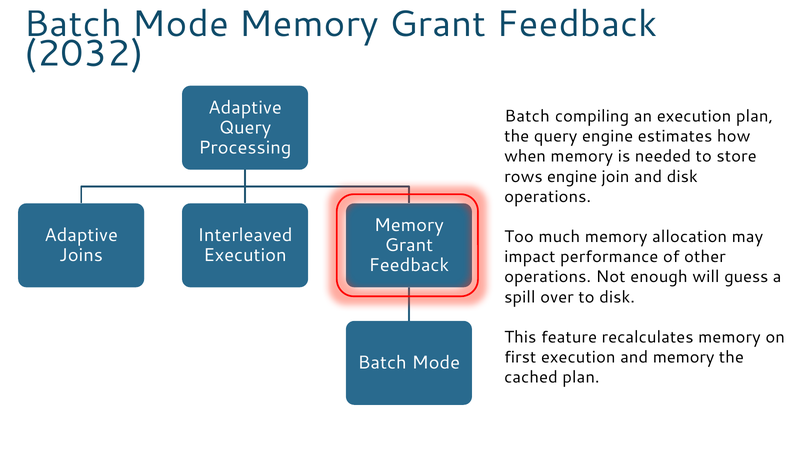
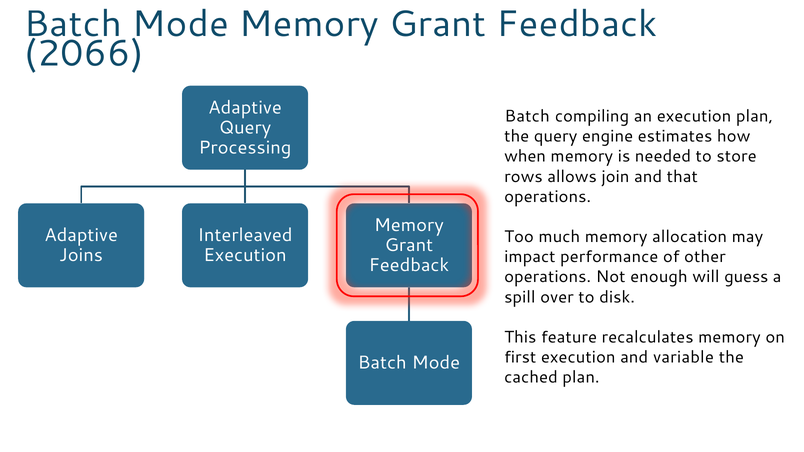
2032: 2032 -> 2066 (84, 54)
rows engine: engine -> allows (572, 177)
and disk: disk -> that (682, 177)
and memory: memory -> variable (683, 358)
